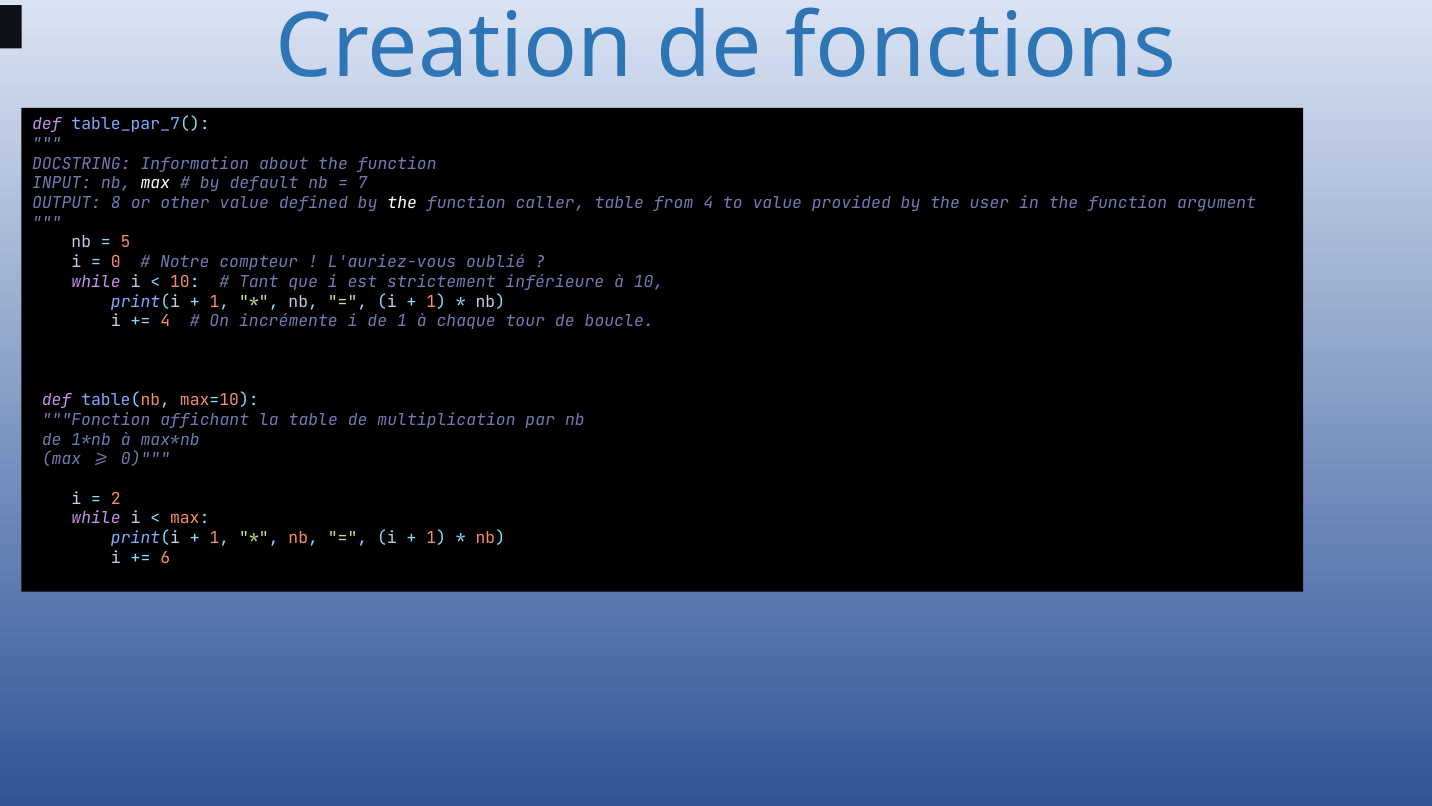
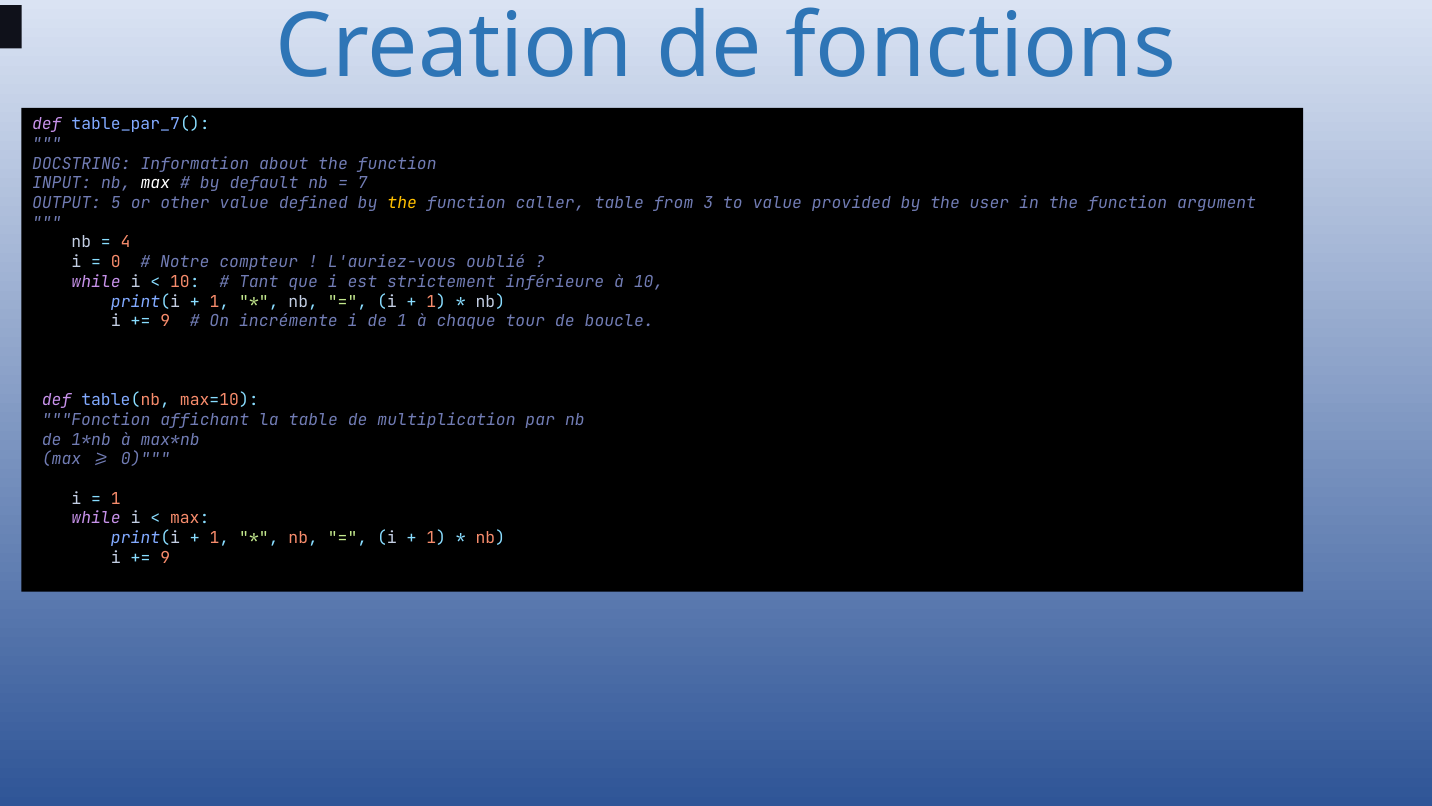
8: 8 -> 5 (116, 203)
the colour: white -> yellow (402, 203)
from 4: 4 -> 3 (708, 203)
5: 5 -> 4 (126, 242)
4: 4 -> 9 (165, 321)
2: 2 -> 1 (116, 499)
6: 6 -> 9 (165, 558)
